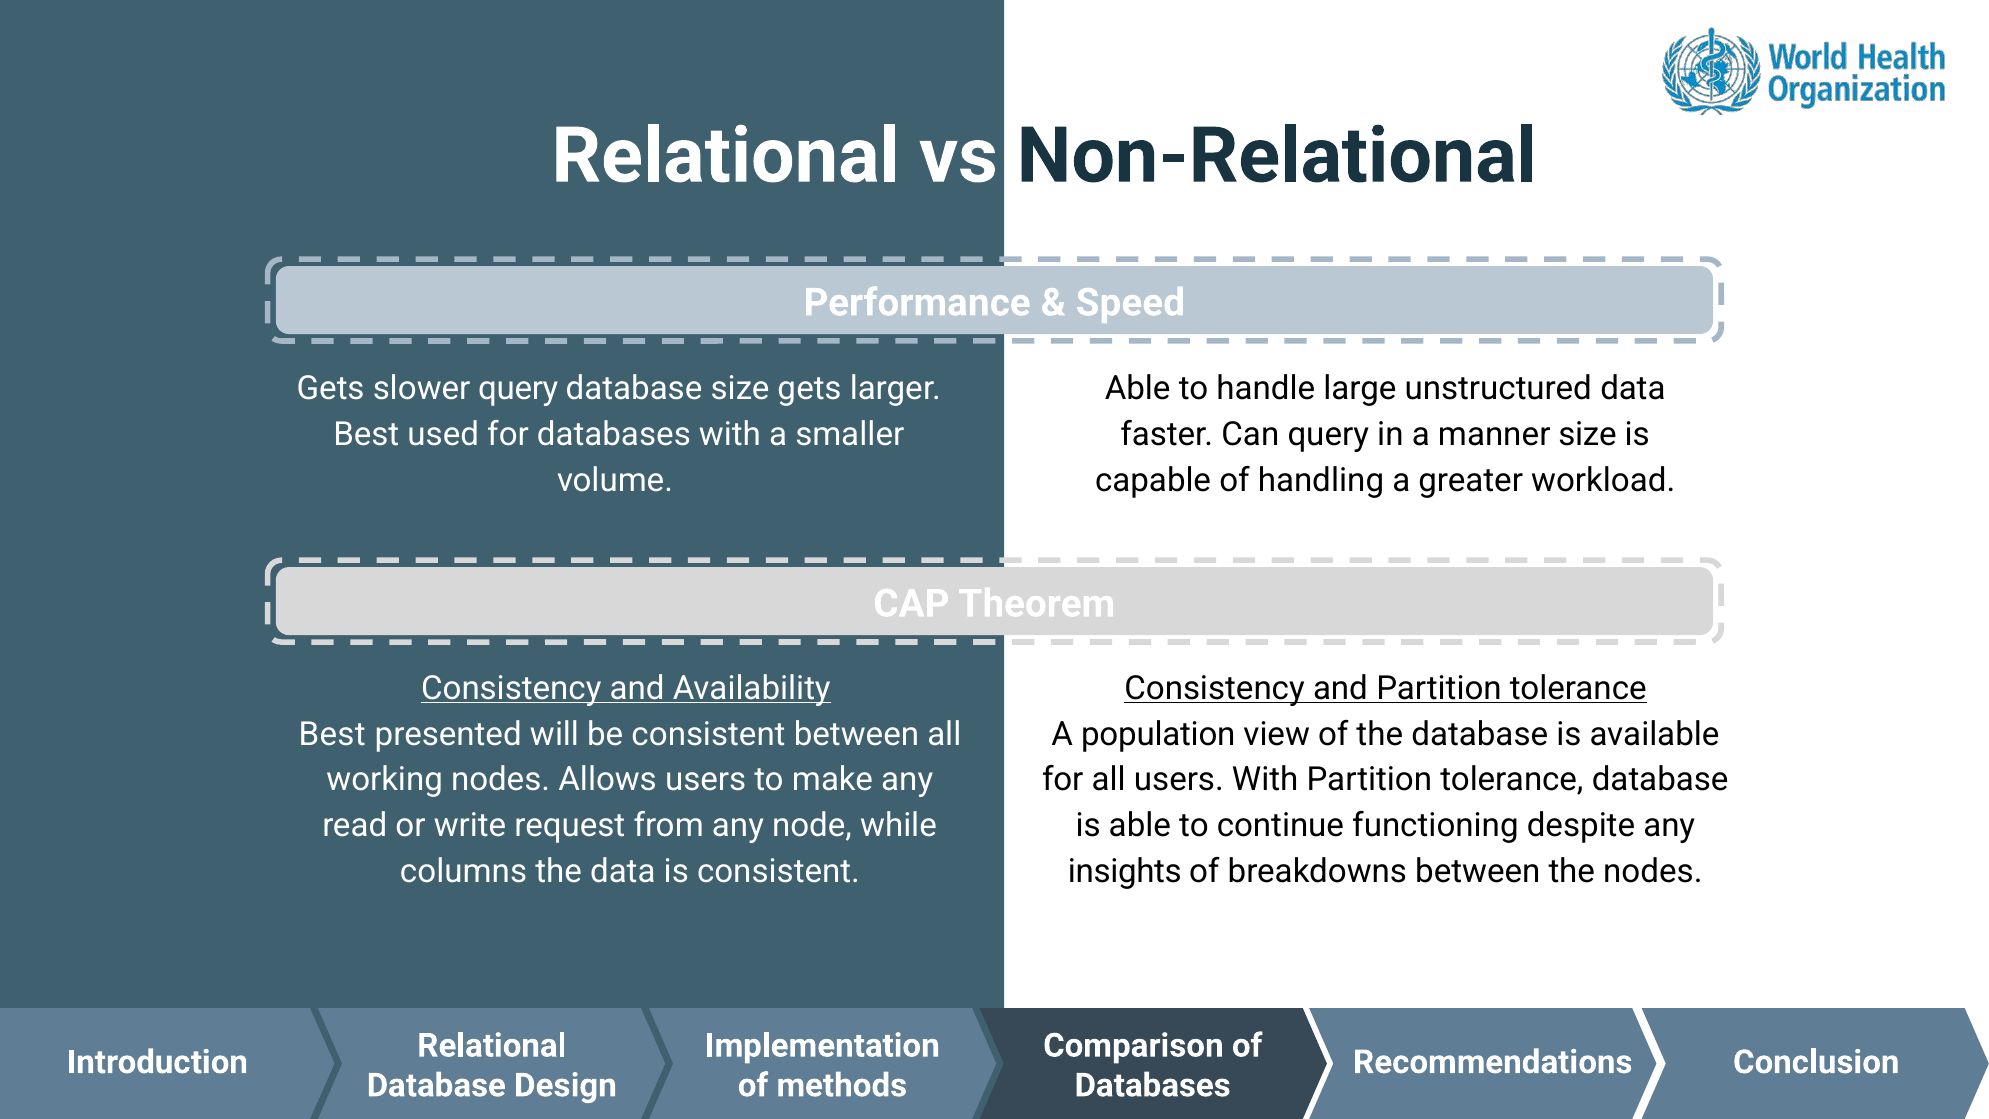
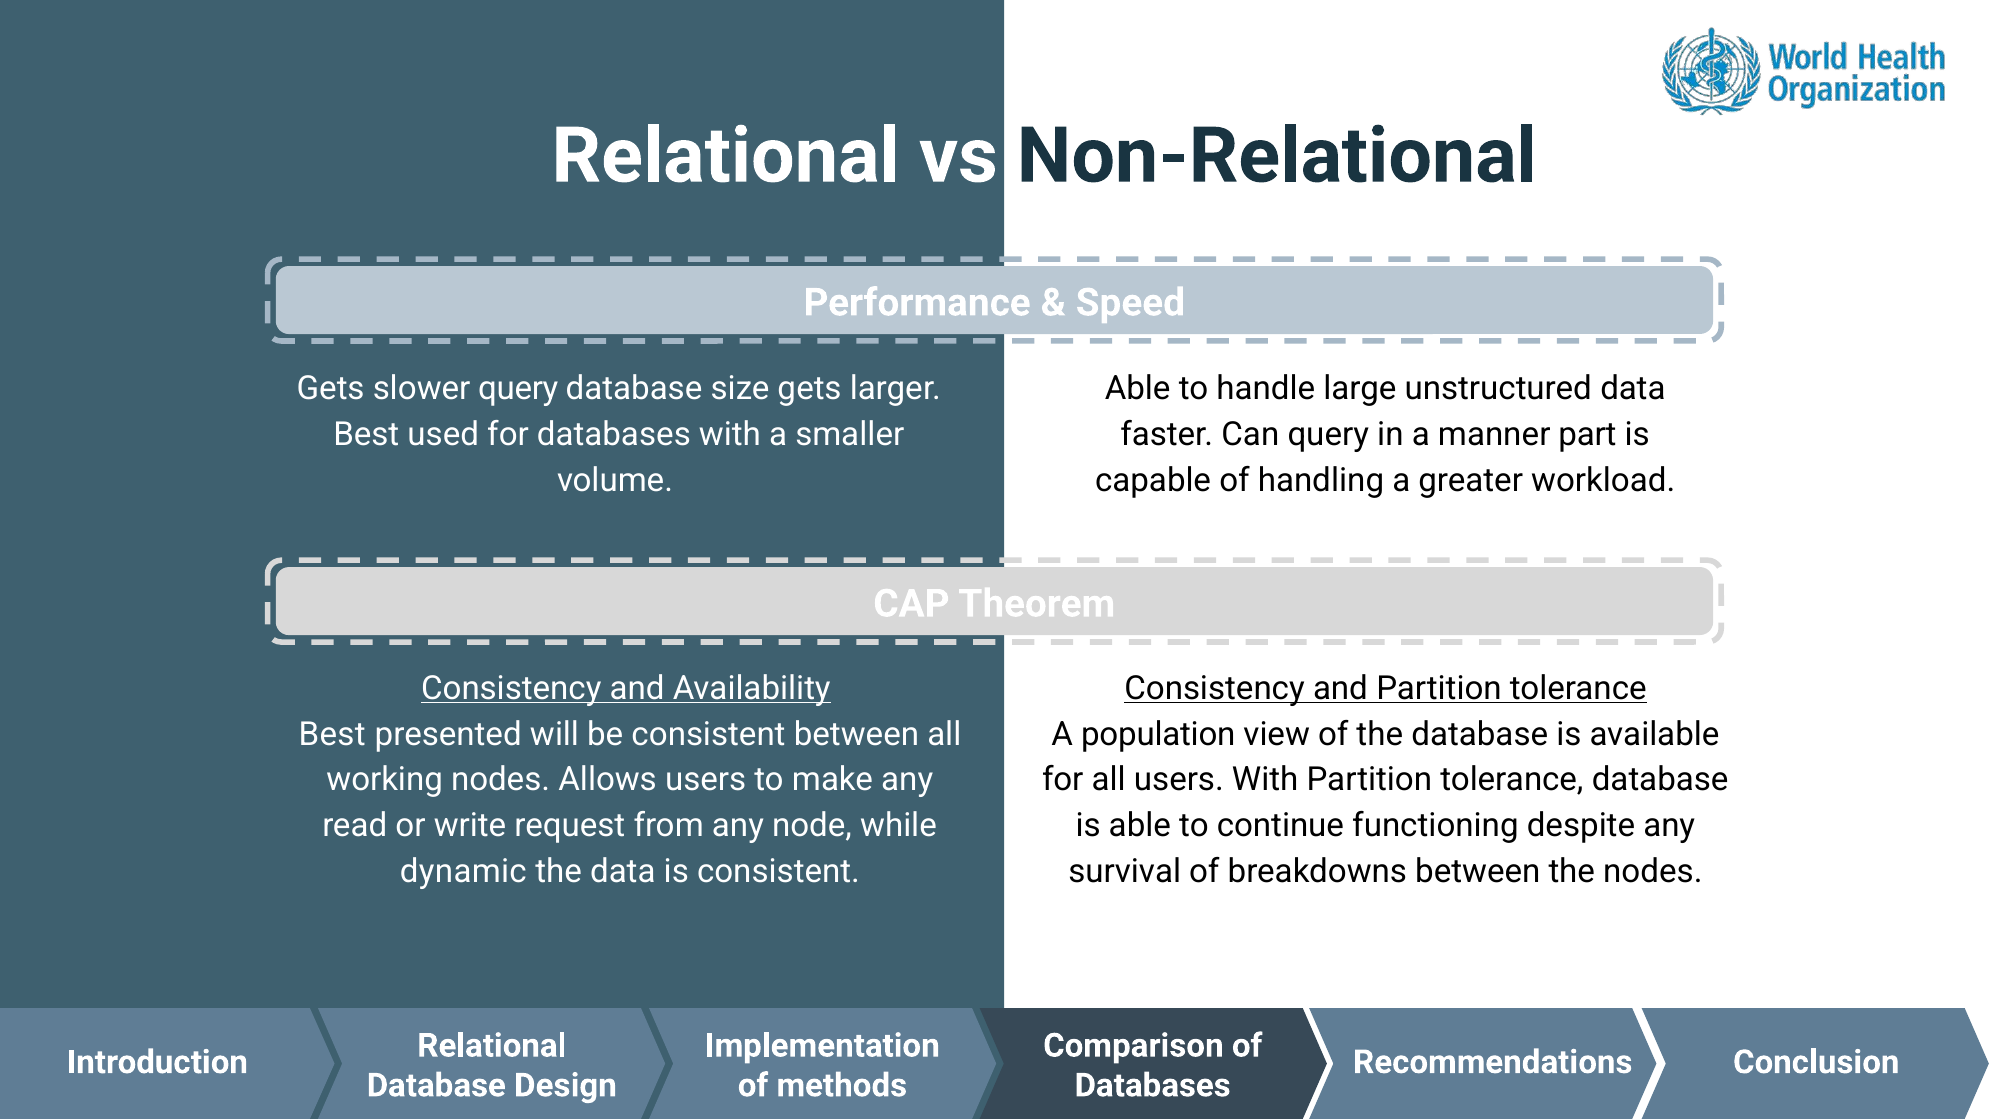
manner size: size -> part (1587, 434)
columns: columns -> dynamic (463, 871)
insights: insights -> survival (1125, 871)
